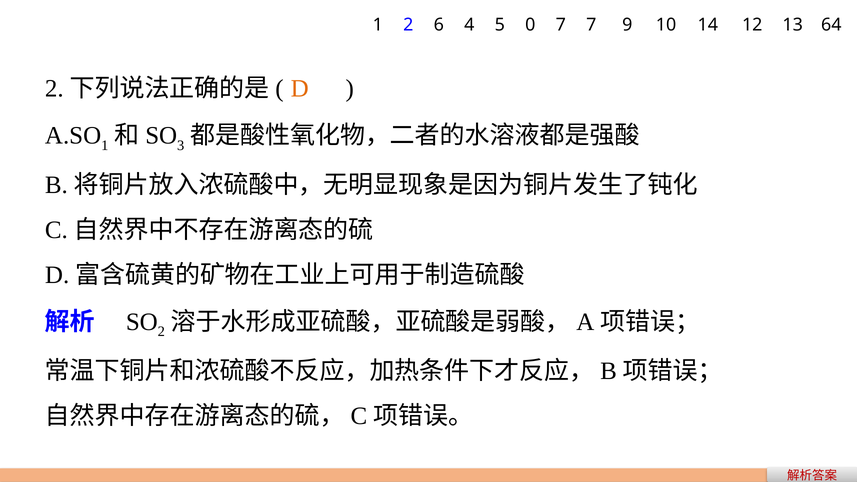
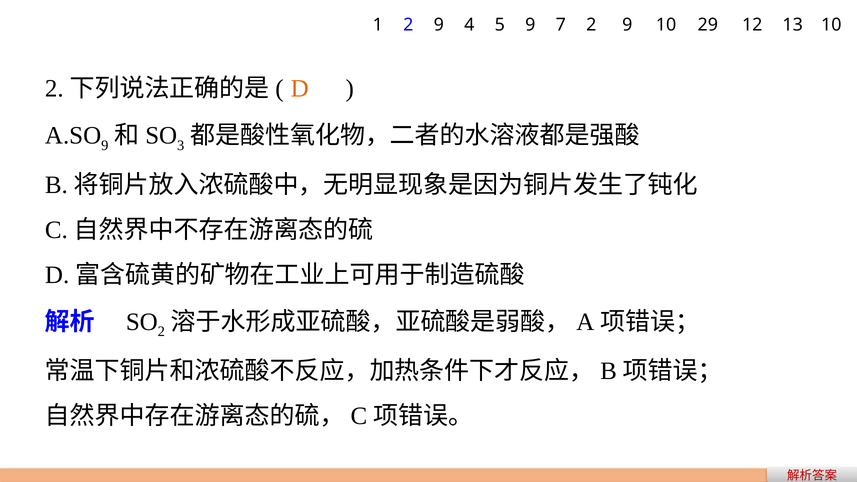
1 2 6: 6 -> 9 (439, 25)
5 0: 0 -> 9 (530, 25)
7 7: 7 -> 2 (591, 25)
14: 14 -> 29 (708, 25)
13 64: 64 -> 10 (831, 25)
1: 1 -> 9 (105, 146)
